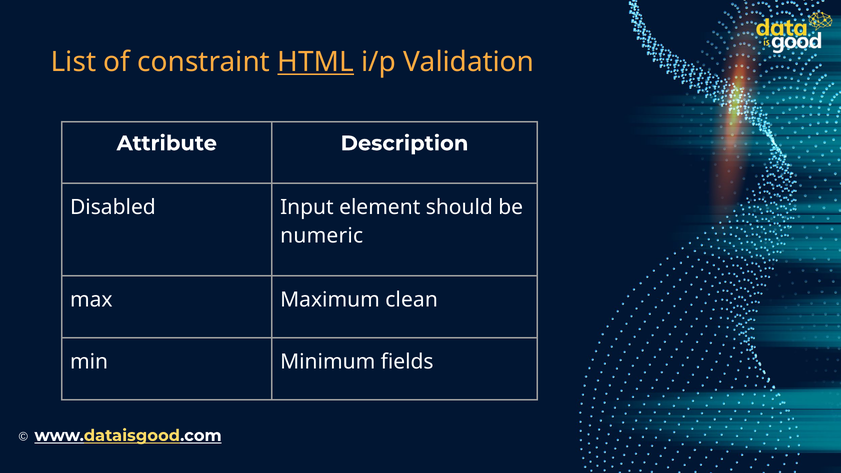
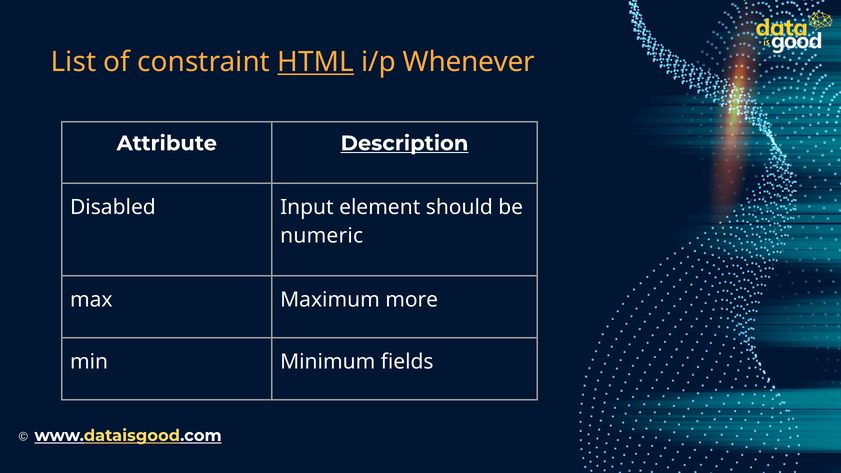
Validation: Validation -> Whenever (469, 62)
Description underline: none -> present (404, 143)
clean: clean -> more (412, 300)
